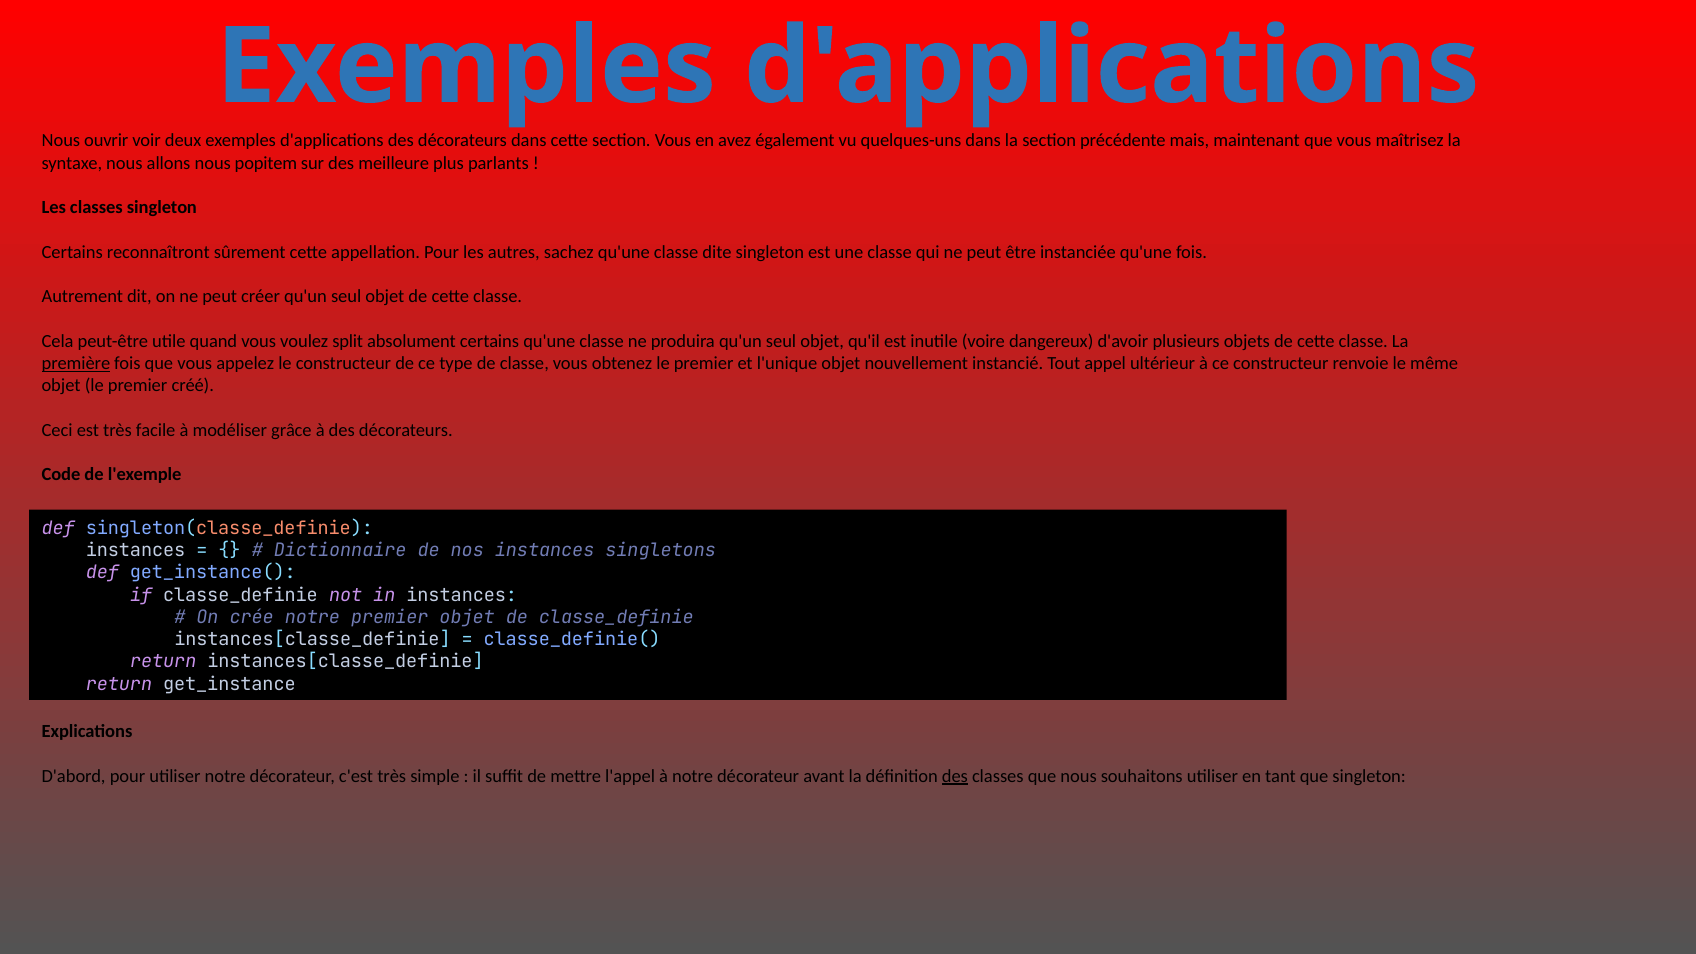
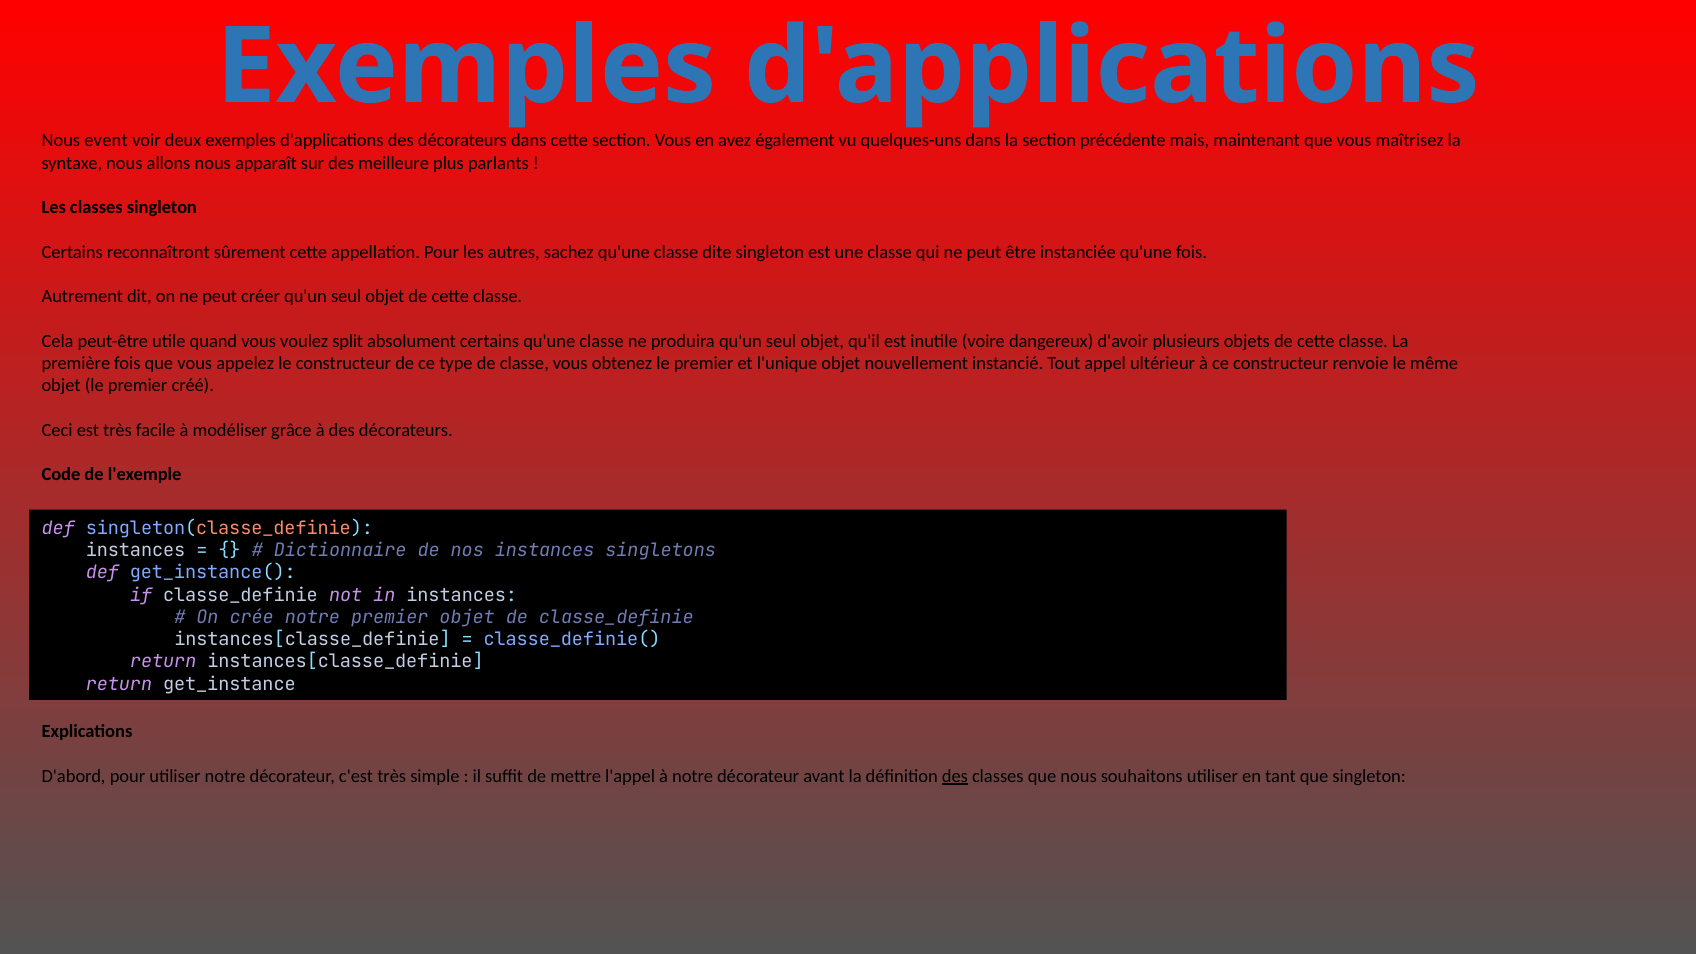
ouvrir: ouvrir -> event (106, 141)
popitem: popitem -> apparaît (266, 163)
première underline: present -> none (76, 363)
